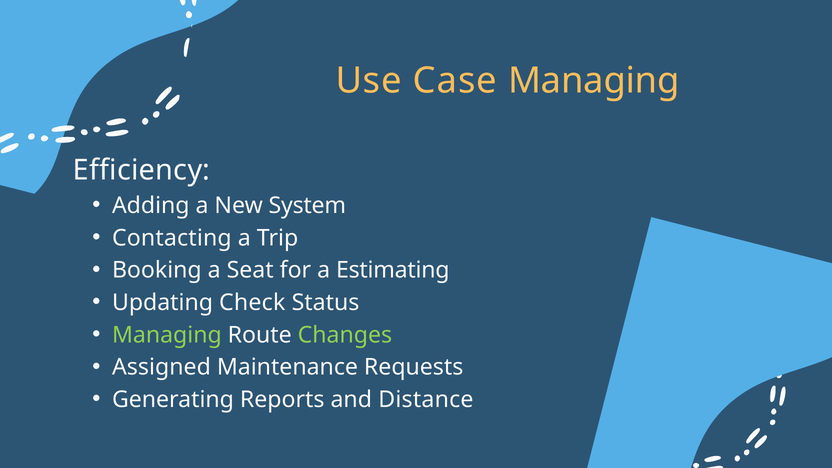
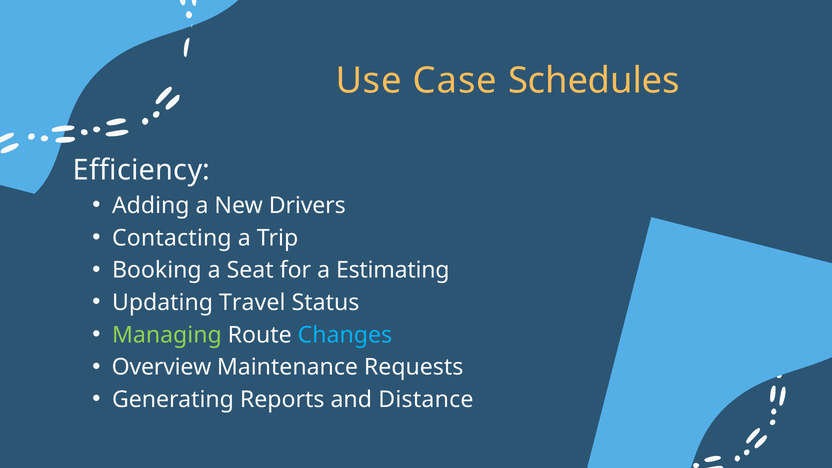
Case Managing: Managing -> Schedules (594, 81)
System: System -> Drivers (307, 206)
Check: Check -> Travel (252, 303)
Changes colour: light green -> light blue (345, 335)
Assigned: Assigned -> Overview (162, 367)
